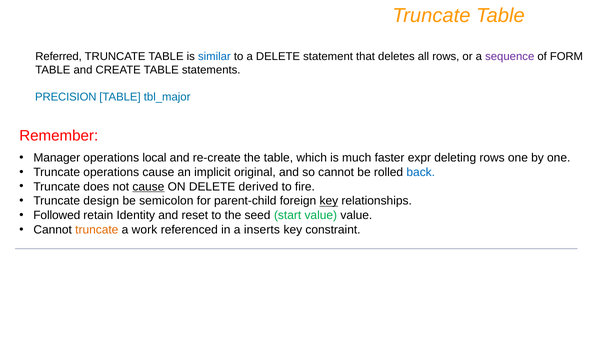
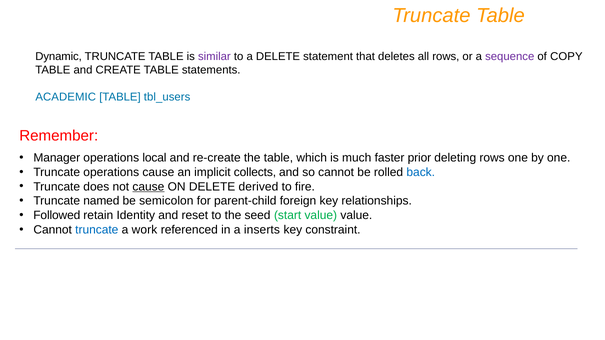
Referred: Referred -> Dynamic (59, 57)
similar colour: blue -> purple (214, 57)
FORM: FORM -> COPY (566, 57)
PRECISION: PRECISION -> ACADEMIC (66, 97)
tbl_major: tbl_major -> tbl_users (167, 97)
expr: expr -> prior (419, 158)
original: original -> collects (255, 172)
design: design -> named (101, 201)
key underline: present -> none (329, 201)
truncate colour: orange -> blue (97, 230)
